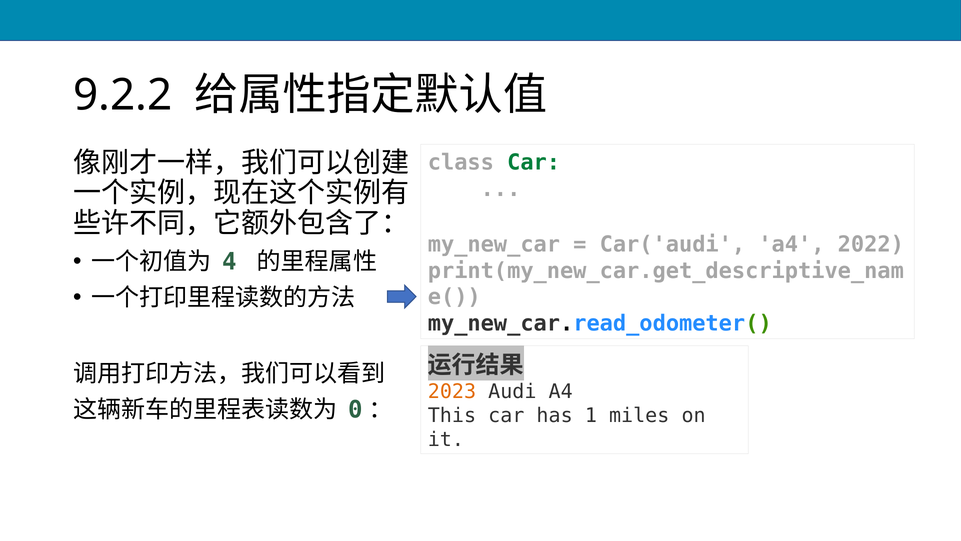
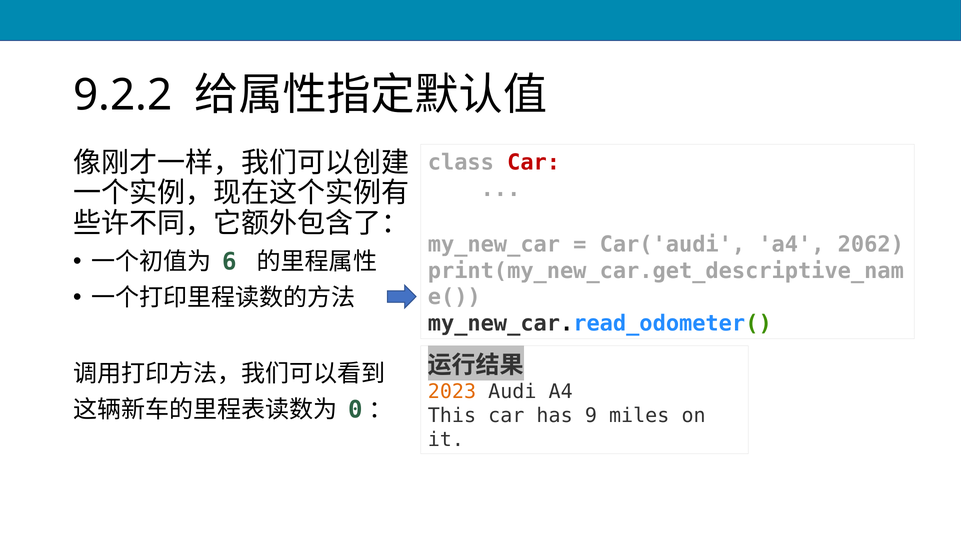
Car colour: green -> red (534, 162)
2022: 2022 -> 2062 (871, 244)
4: 4 -> 6 (230, 261)
1: 1 -> 9 (591, 415)
